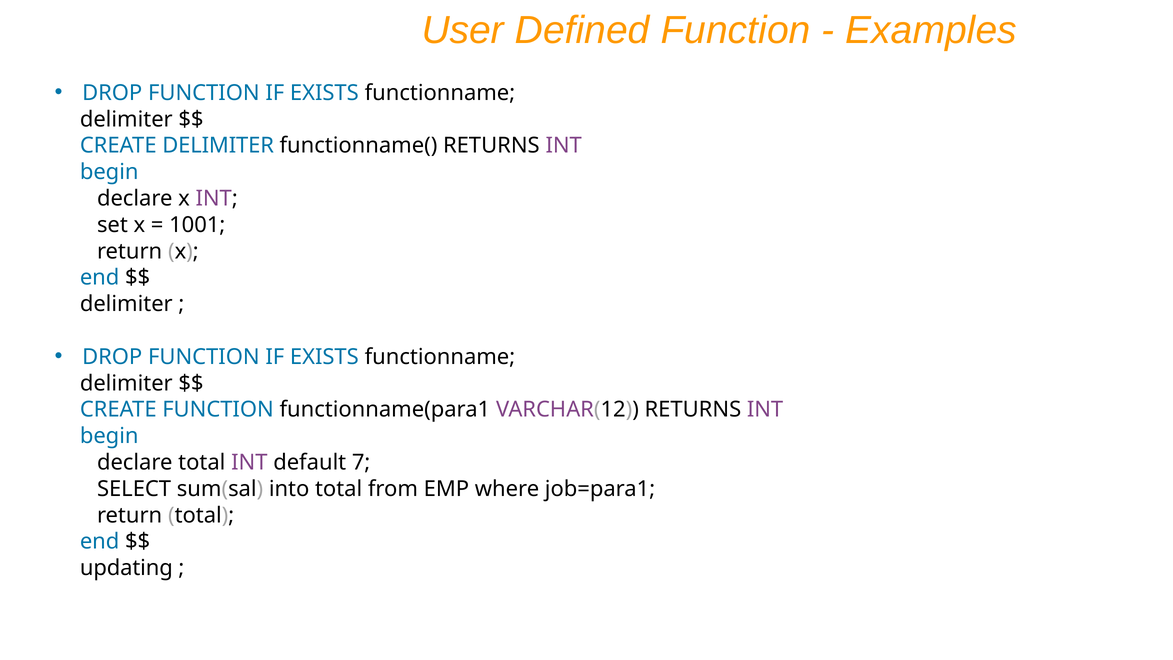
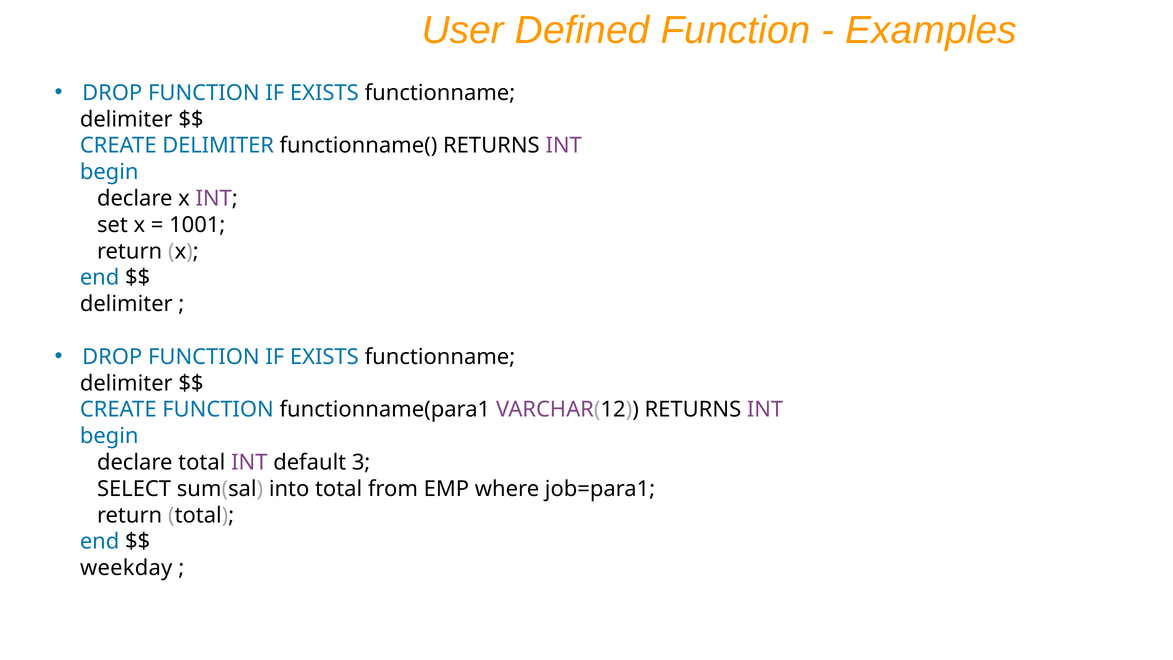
7: 7 -> 3 (361, 462)
updating: updating -> weekday (126, 568)
